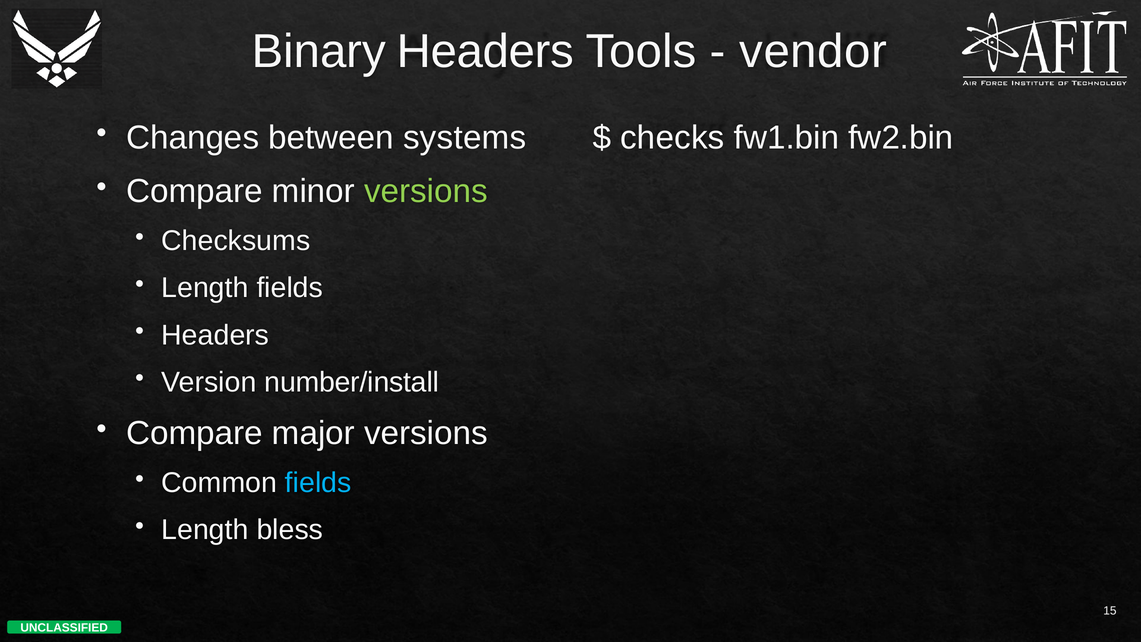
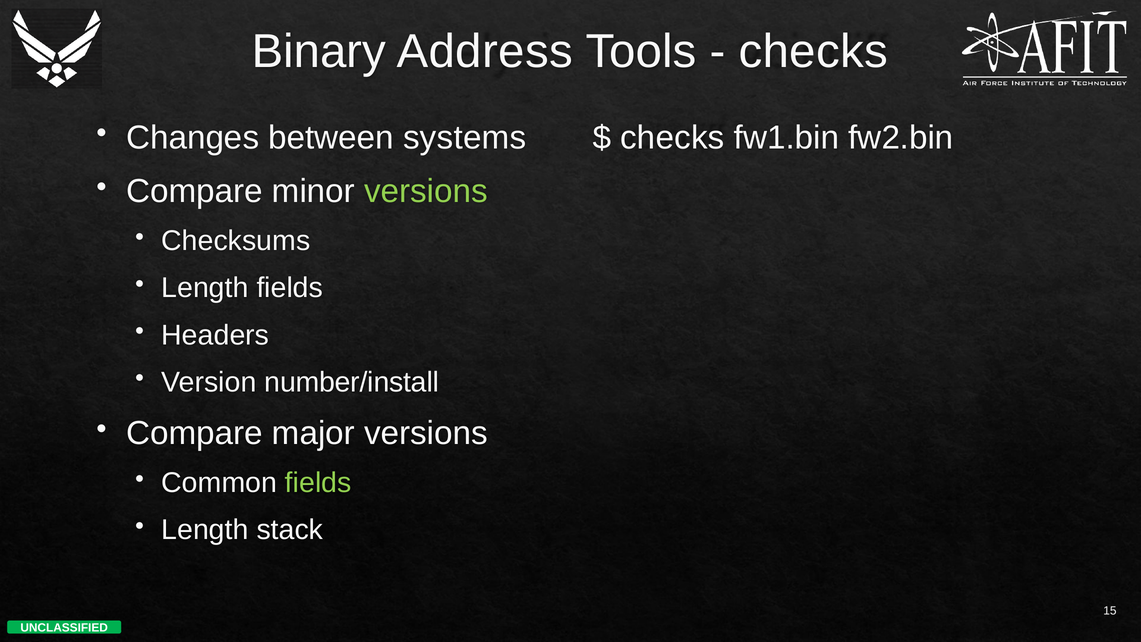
Binary Headers: Headers -> Address (485, 51)
vendor: vendor -> checks (813, 51)
fields colour: light blue -> light green (318, 483)
bless: bless -> stack (290, 530)
